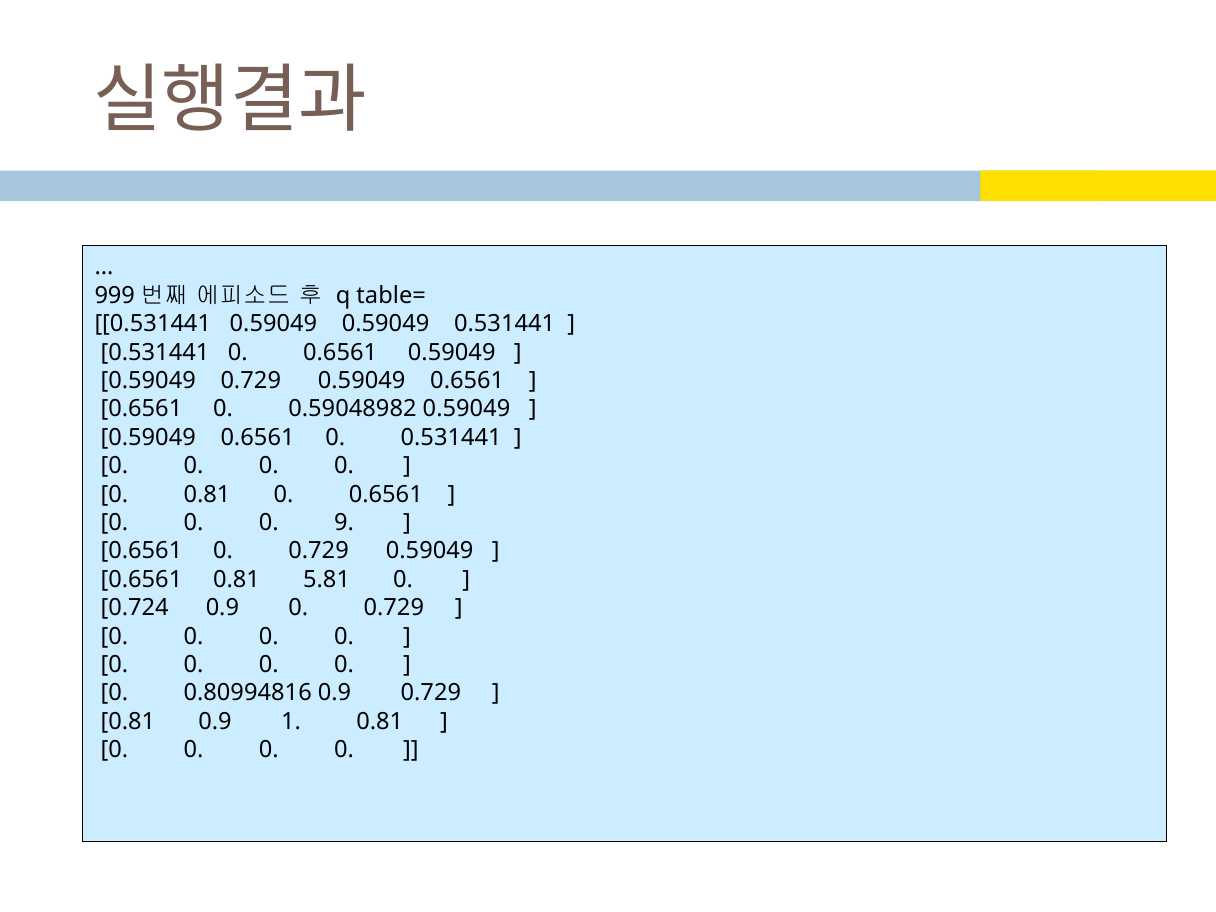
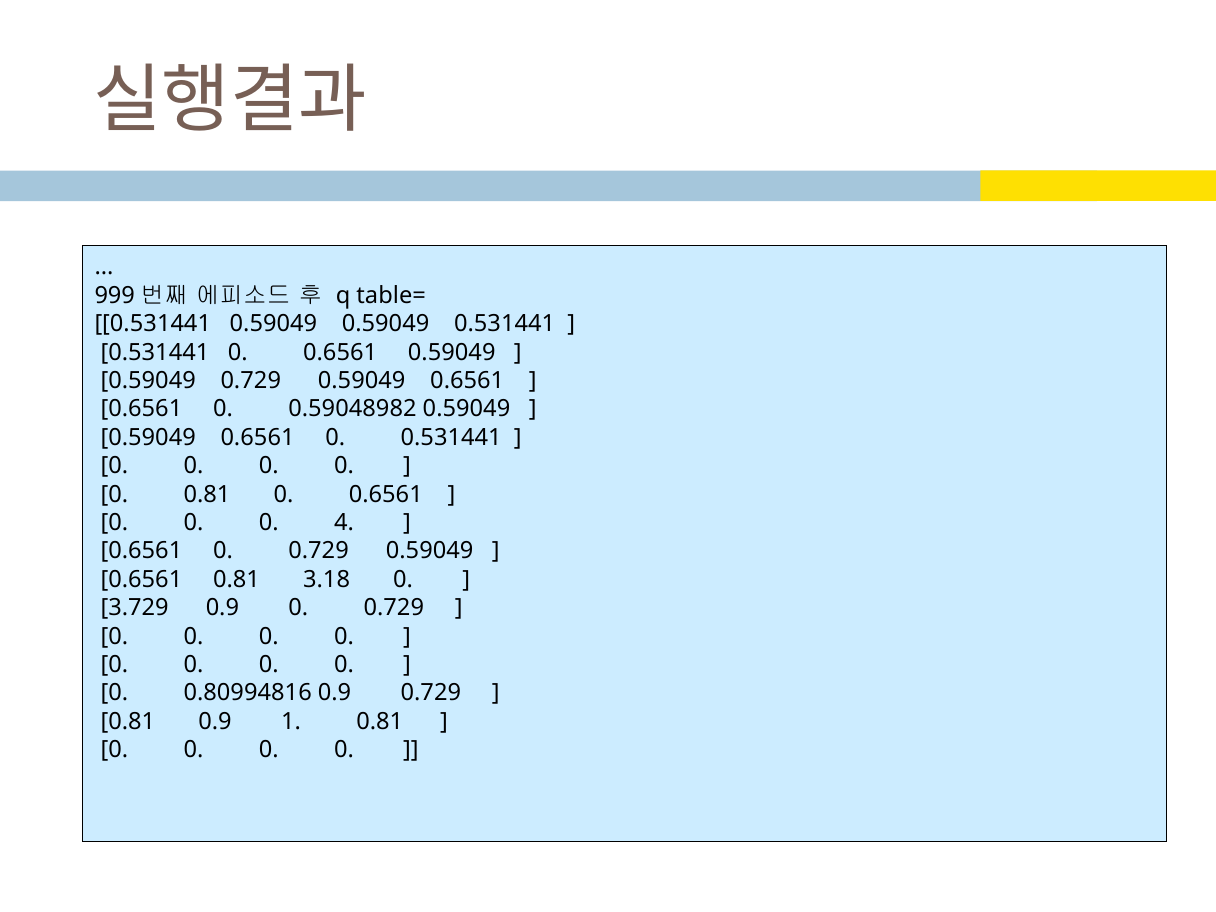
9: 9 -> 4 (344, 523)
5.81: 5.81 -> 3.18 (327, 579)
0.724: 0.724 -> 3.729 (135, 608)
